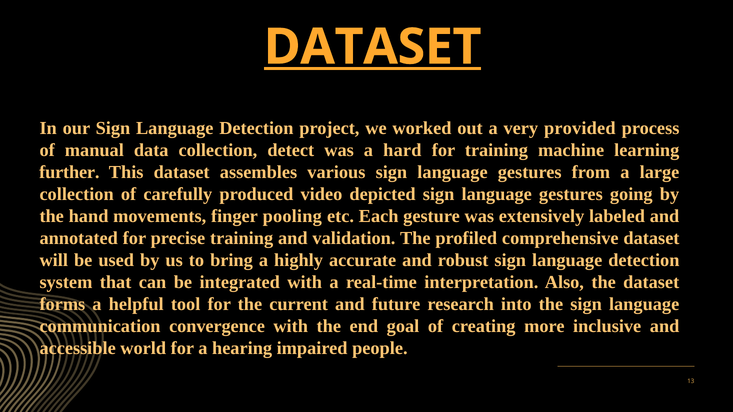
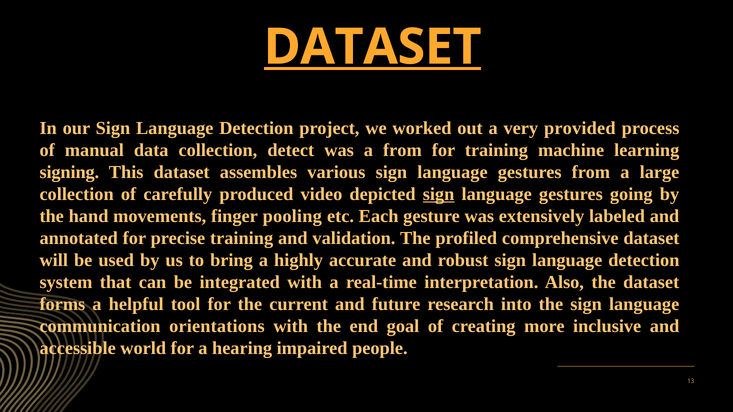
a hard: hard -> from (402, 150)
further: further -> signing (69, 172)
sign underline: none -> present (439, 194)
convergence: convergence -> orientations (217, 326)
